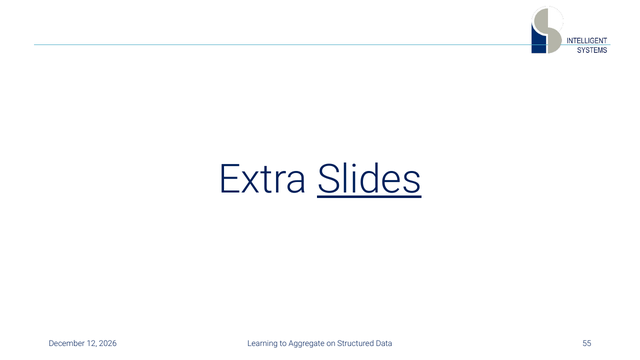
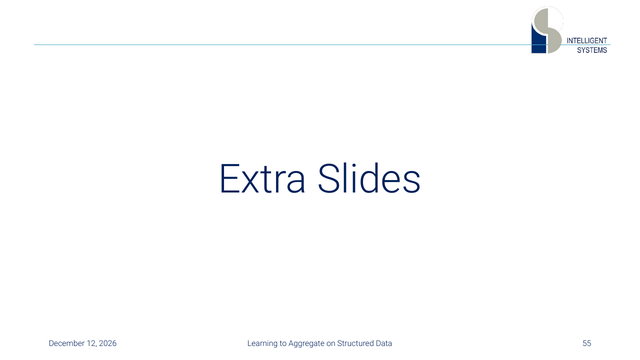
Slides underline: present -> none (369, 180)
